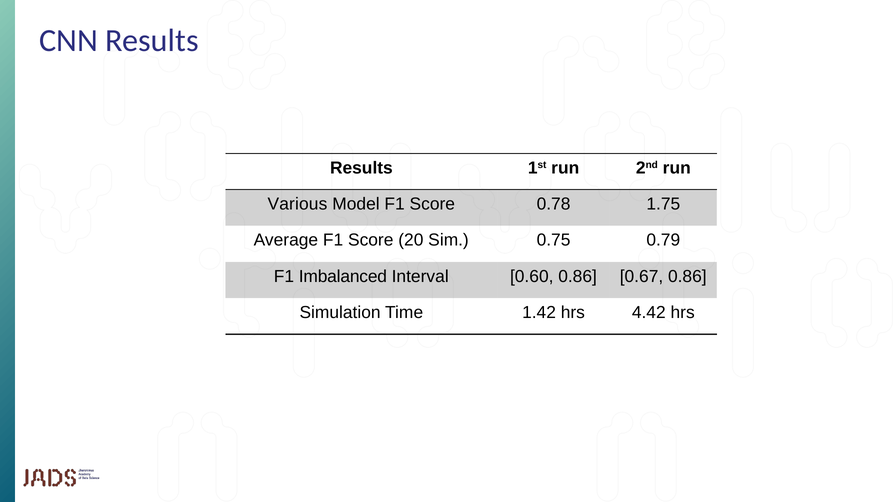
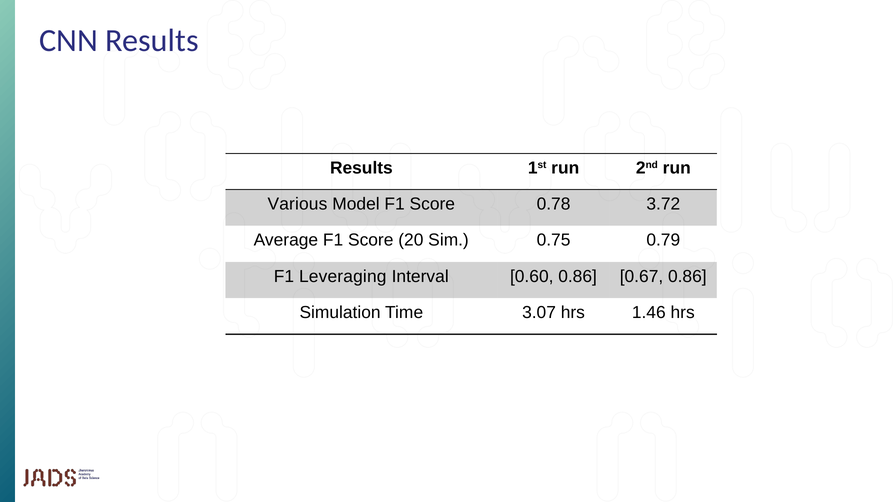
1.75: 1.75 -> 3.72 (663, 204)
Imbalanced: Imbalanced -> Leveraging (343, 277)
1.42: 1.42 -> 3.07 (539, 313)
4.42: 4.42 -> 1.46 (649, 313)
